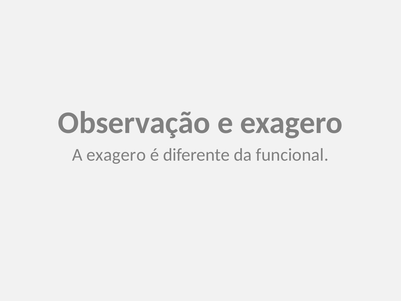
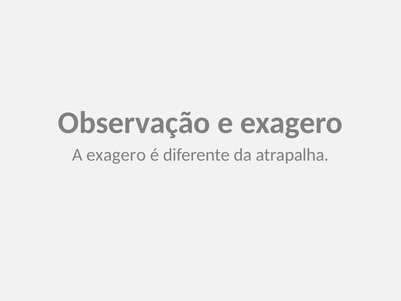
funcional: funcional -> atrapalha (292, 155)
